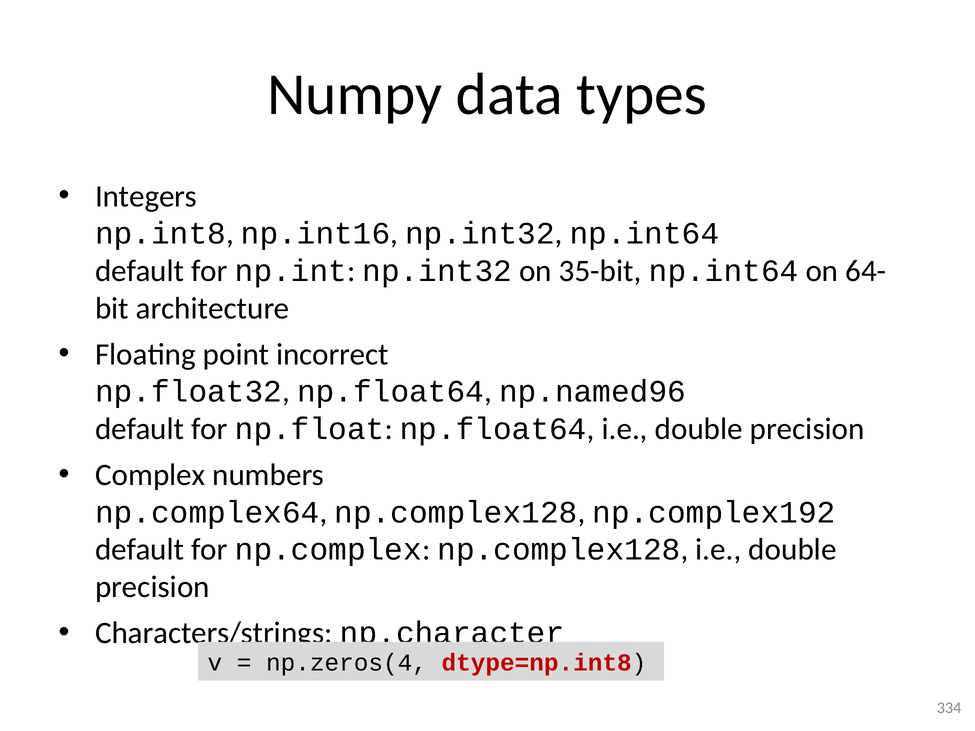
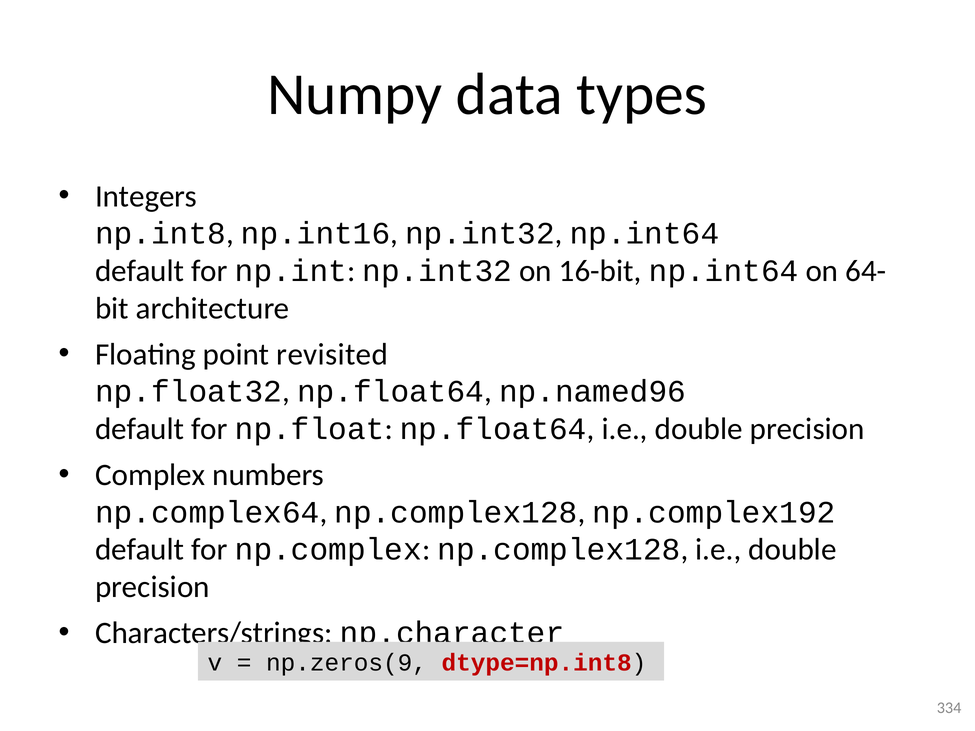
35-bit: 35-bit -> 16-bit (600, 271)
incorrect: incorrect -> revisited (332, 354)
np.zeros(4: np.zeros(4 -> np.zeros(9 (346, 663)
